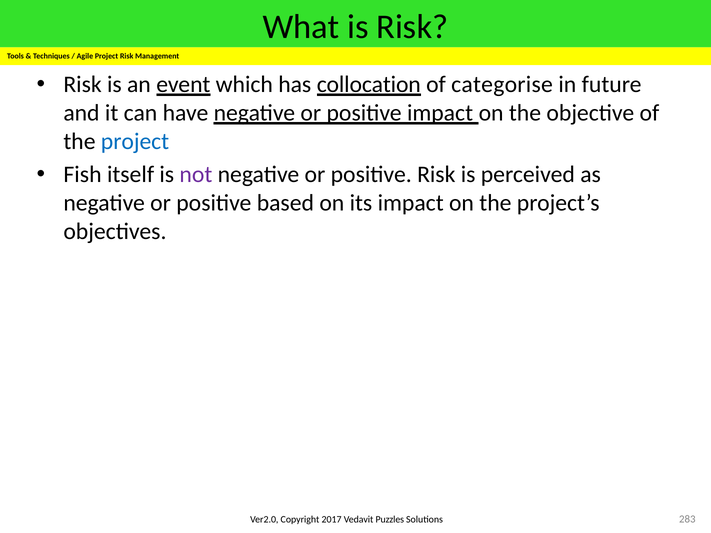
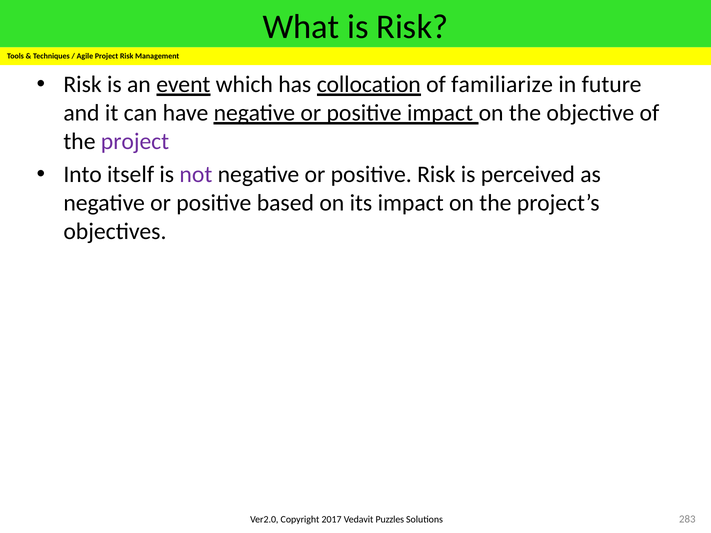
categorise: categorise -> familiarize (502, 85)
project colour: blue -> purple (135, 141)
Fish: Fish -> Into (83, 175)
